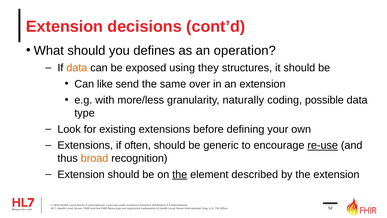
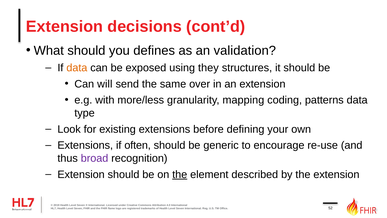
operation: operation -> validation (245, 51)
like: like -> will (105, 84)
naturally: naturally -> mapping (243, 100)
possible: possible -> patterns (324, 100)
re-use underline: present -> none (323, 145)
broad colour: orange -> purple (95, 158)
